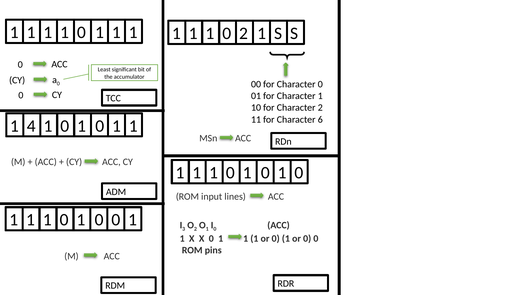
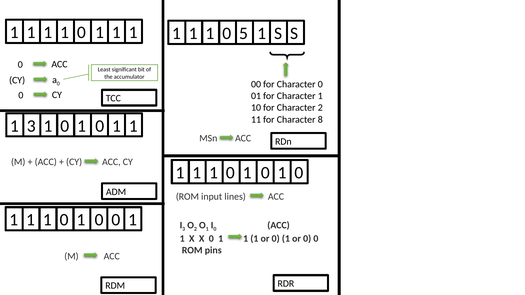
0 2: 2 -> 5 (243, 33)
6: 6 -> 8 (320, 120)
1 4: 4 -> 3 (31, 126)
